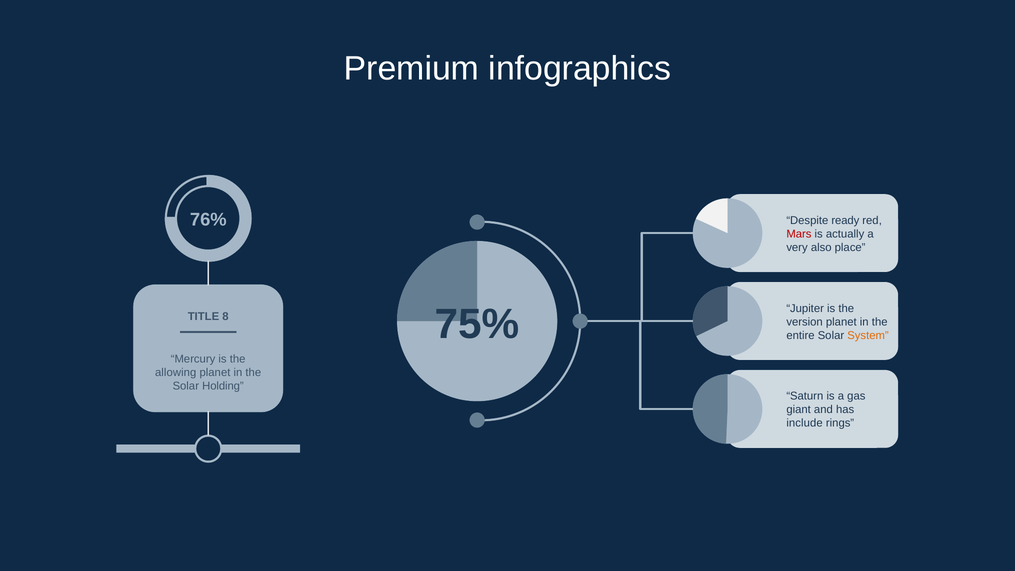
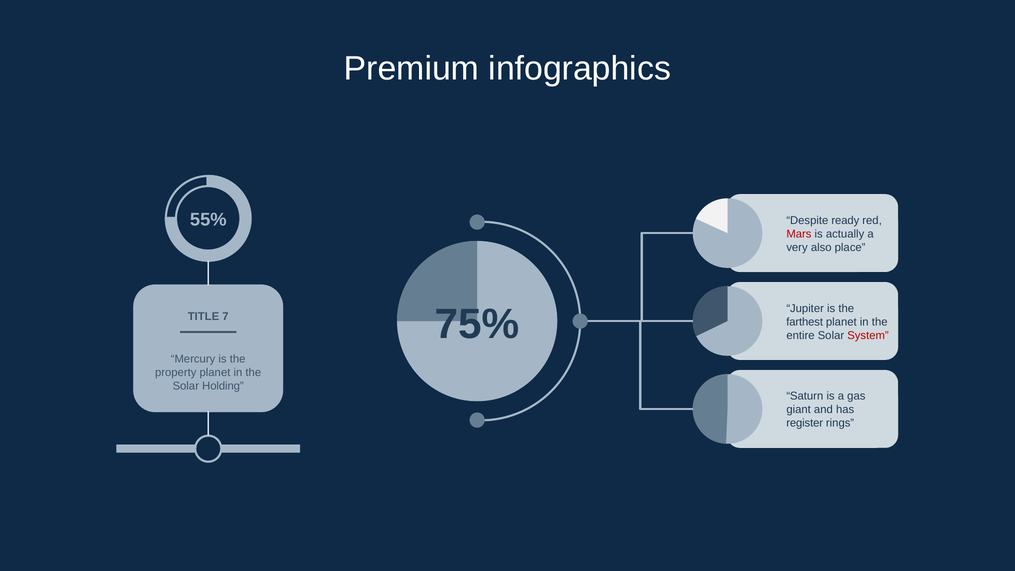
76%: 76% -> 55% (208, 220)
8: 8 -> 7 (225, 317)
version: version -> farthest (805, 322)
System colour: orange -> red (868, 335)
allowing: allowing -> property (176, 372)
include: include -> register (805, 423)
